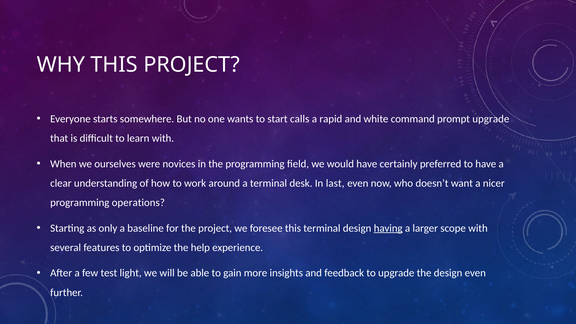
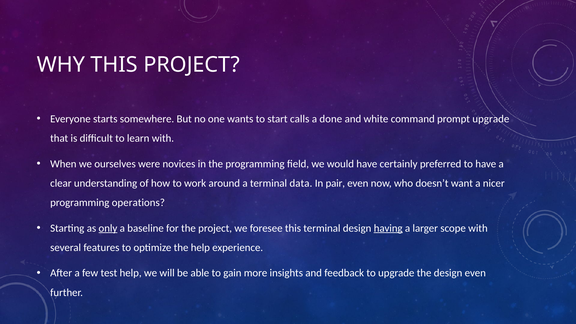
rapid: rapid -> done (331, 119)
desk: desk -> data (301, 183)
last: last -> pair (335, 183)
only underline: none -> present (108, 228)
test light: light -> help (131, 273)
